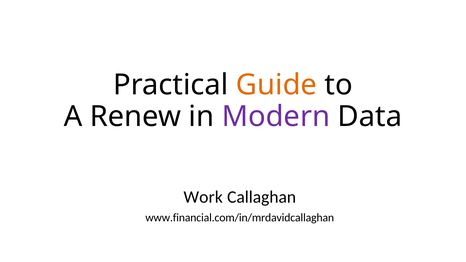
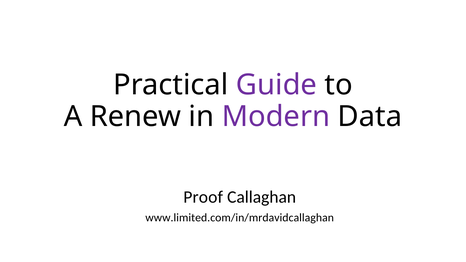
Guide colour: orange -> purple (277, 85)
Work: Work -> Proof (203, 197)
www.financial.com/in/mrdavidcallaghan: www.financial.com/in/mrdavidcallaghan -> www.limited.com/in/mrdavidcallaghan (240, 218)
